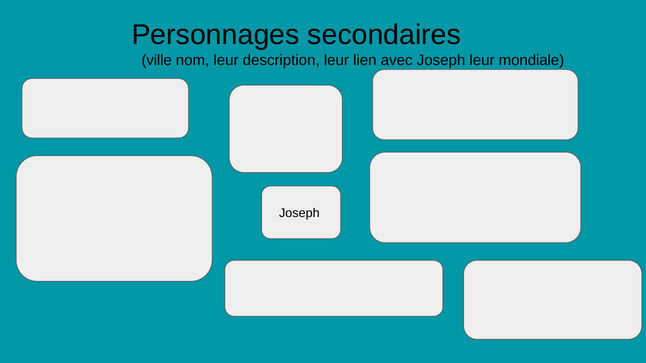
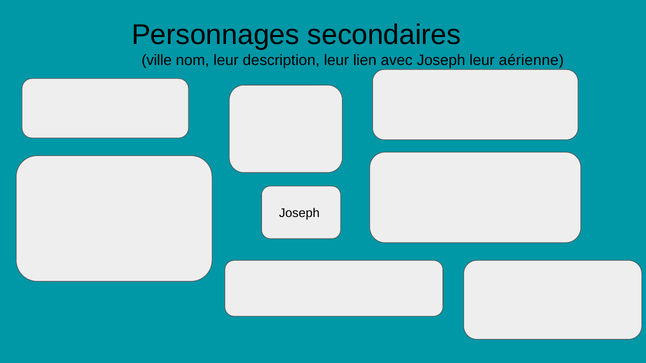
mondiale: mondiale -> aérienne (531, 60)
